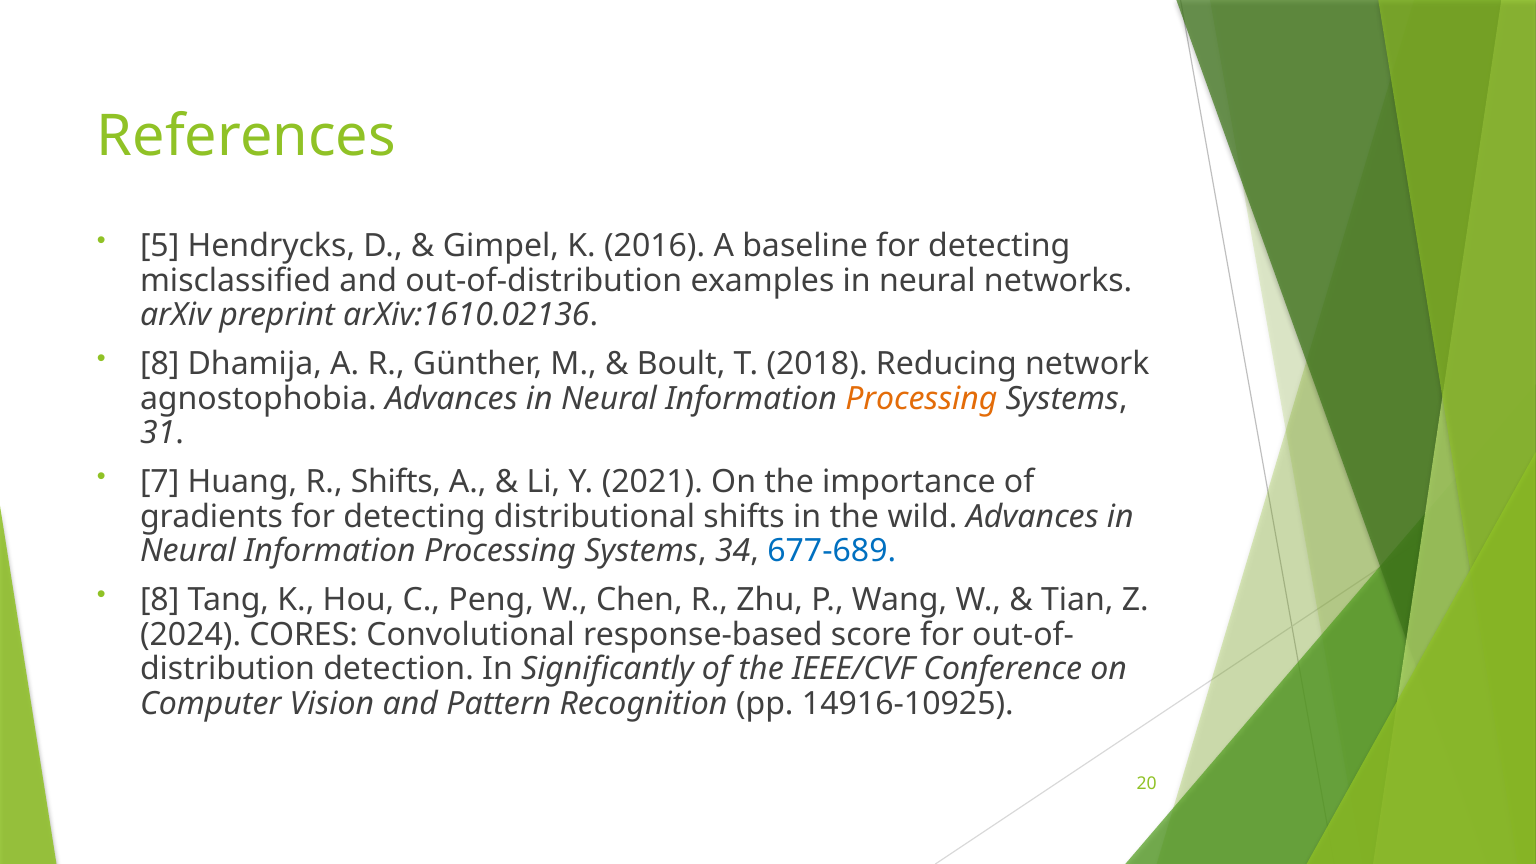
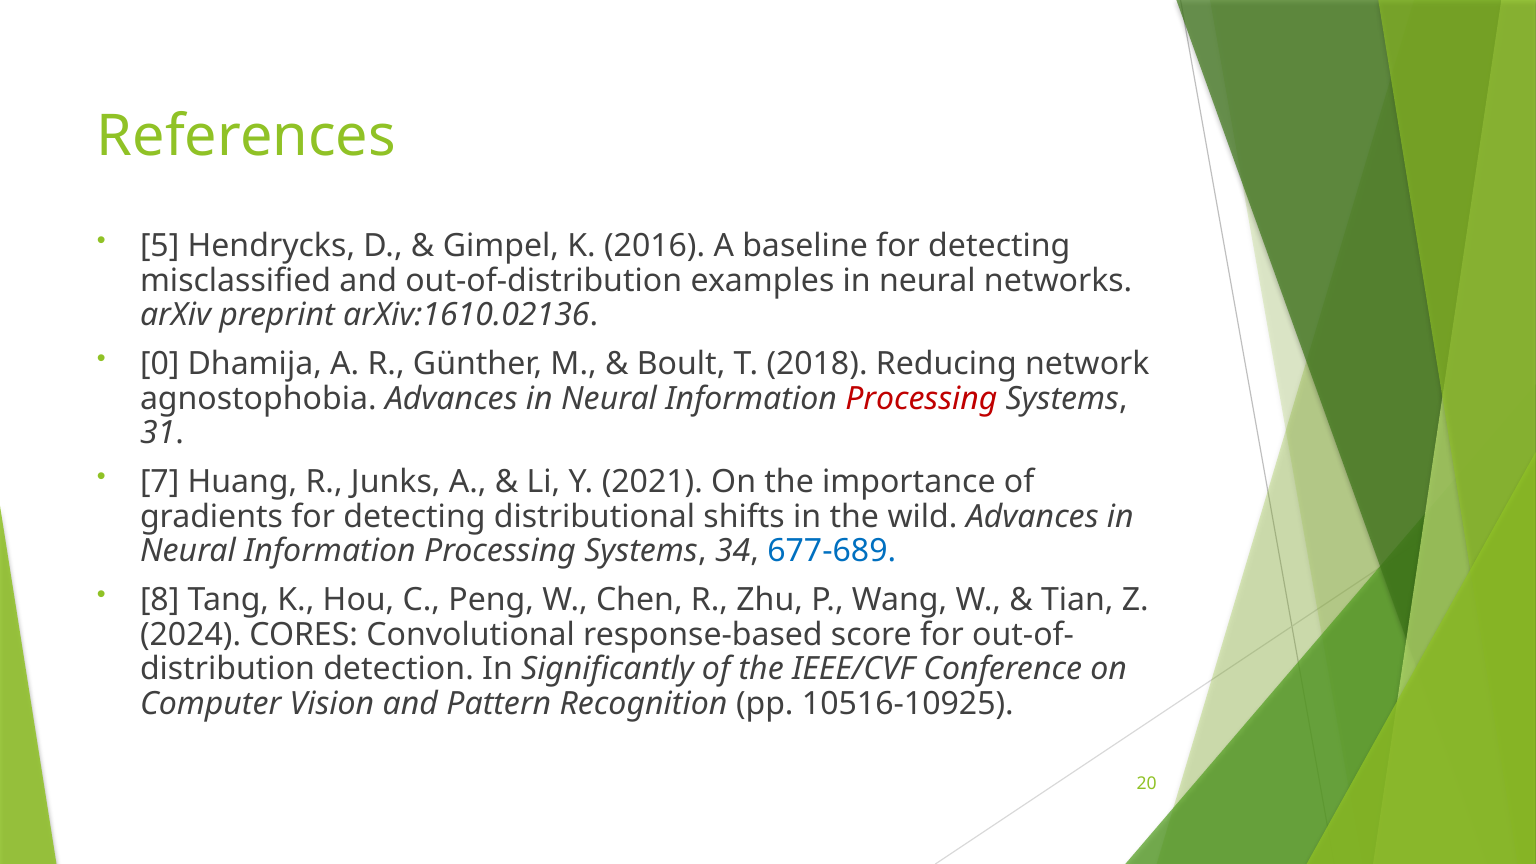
8: 8 -> 0 (160, 364)
Processing colour: orange -> red (921, 399)
R Shifts: Shifts -> Junks (396, 482)
14916-10925: 14916-10925 -> 10516-10925 (908, 704)
